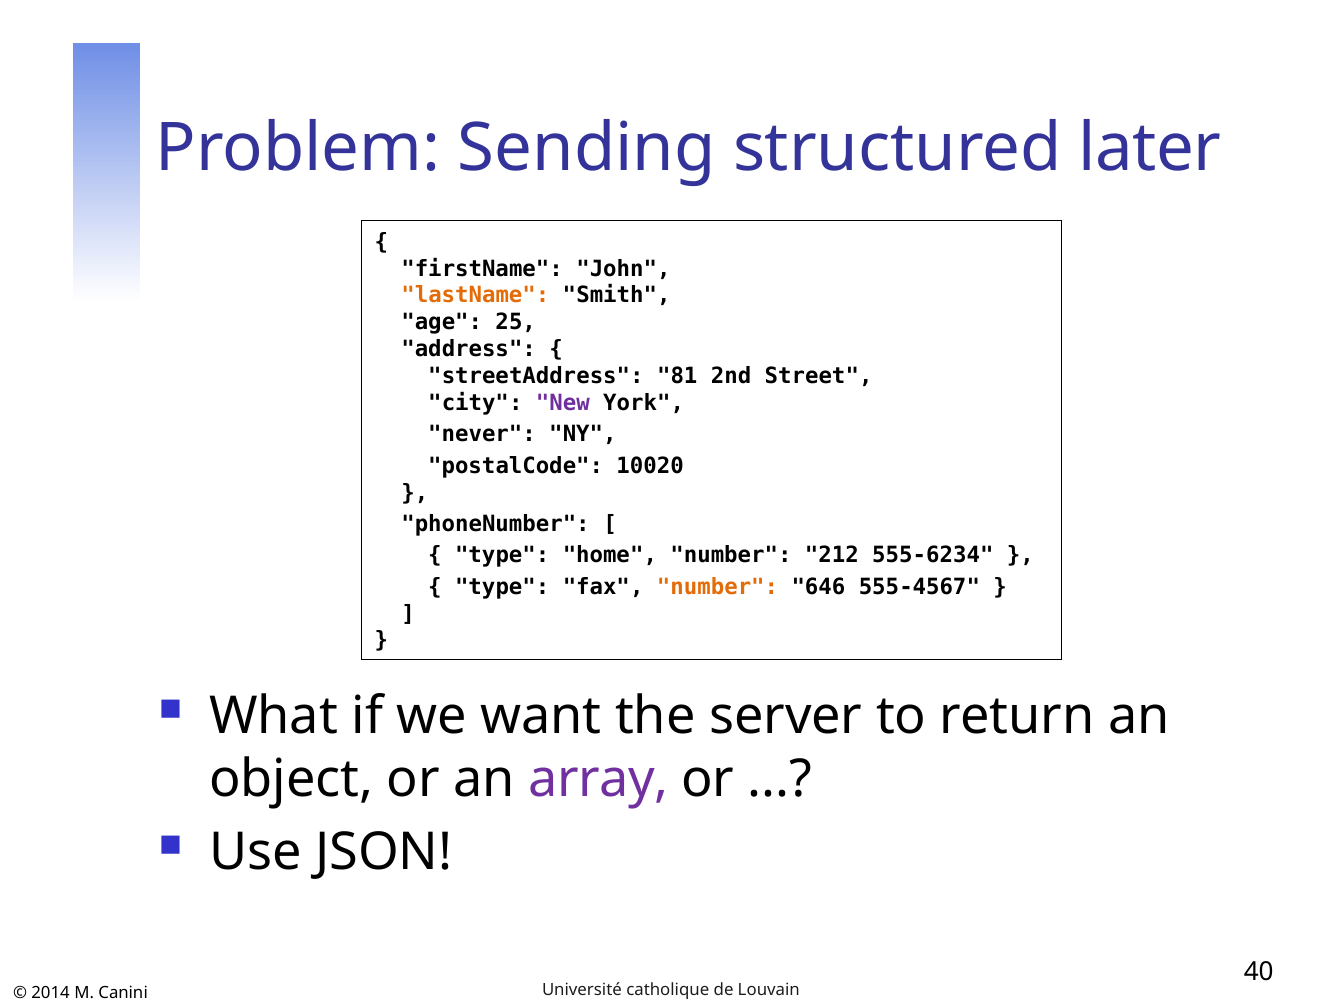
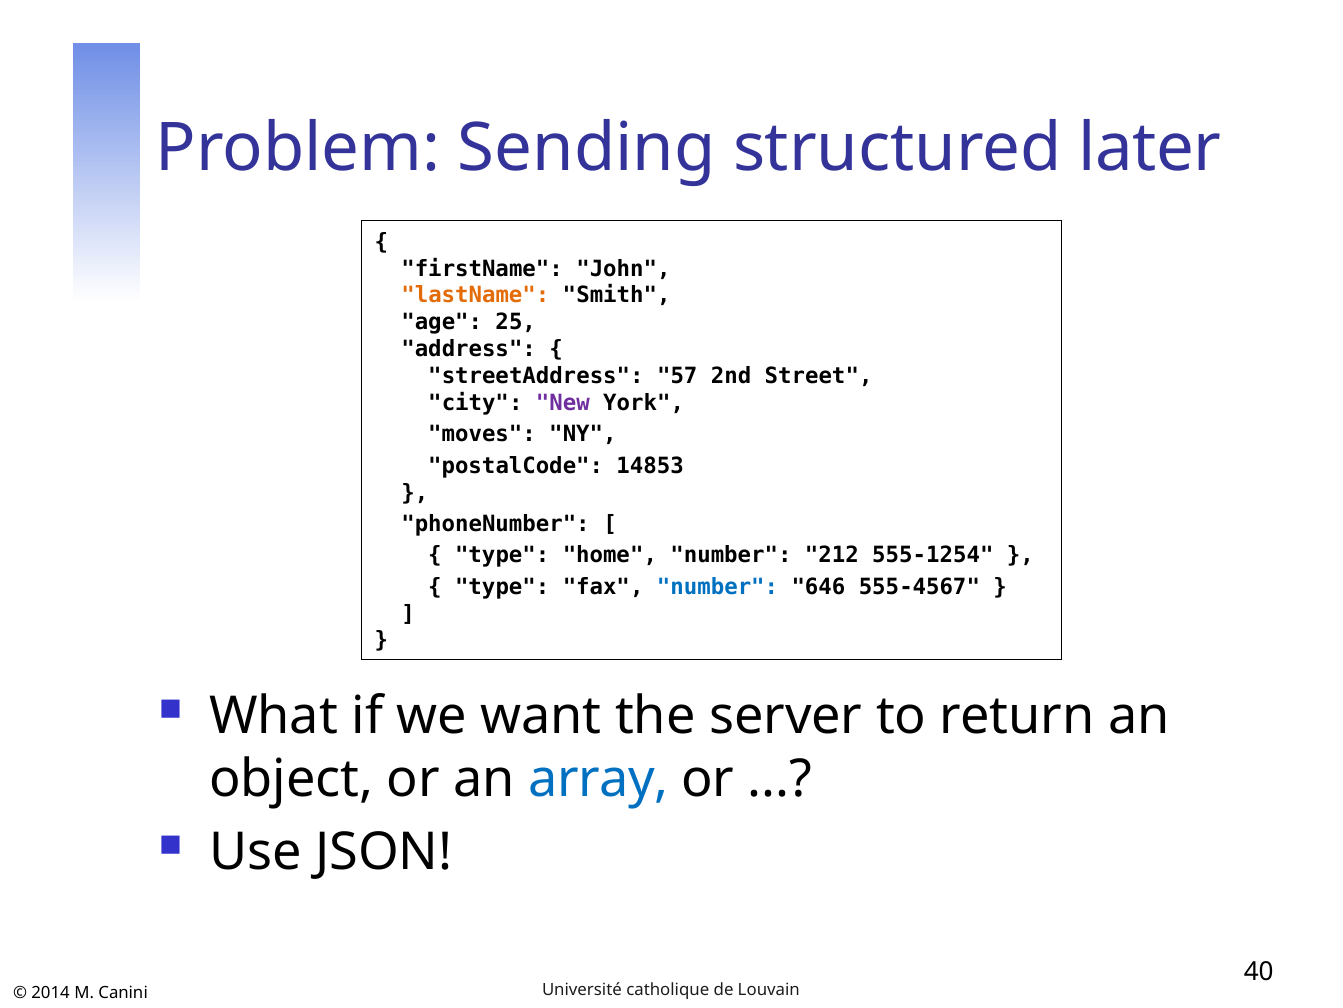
81: 81 -> 57 (677, 376)
never: never -> moves (482, 434)
10020: 10020 -> 14853 (650, 465)
555-6234: 555-6234 -> 555-1254 (933, 555)
number colour: orange -> blue (718, 586)
array colour: purple -> blue (598, 779)
